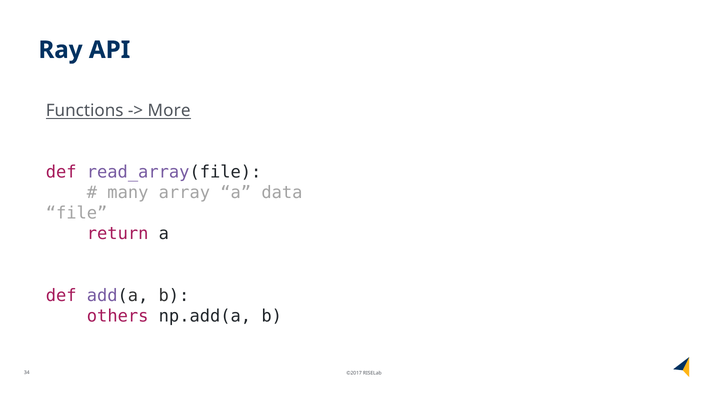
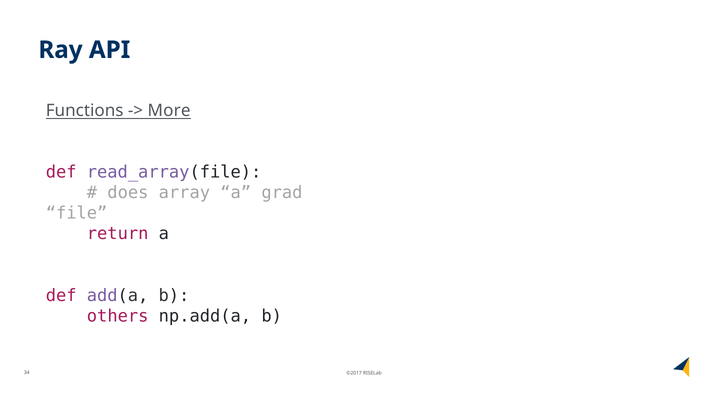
many: many -> does (128, 193)
data: data -> grad (282, 193)
